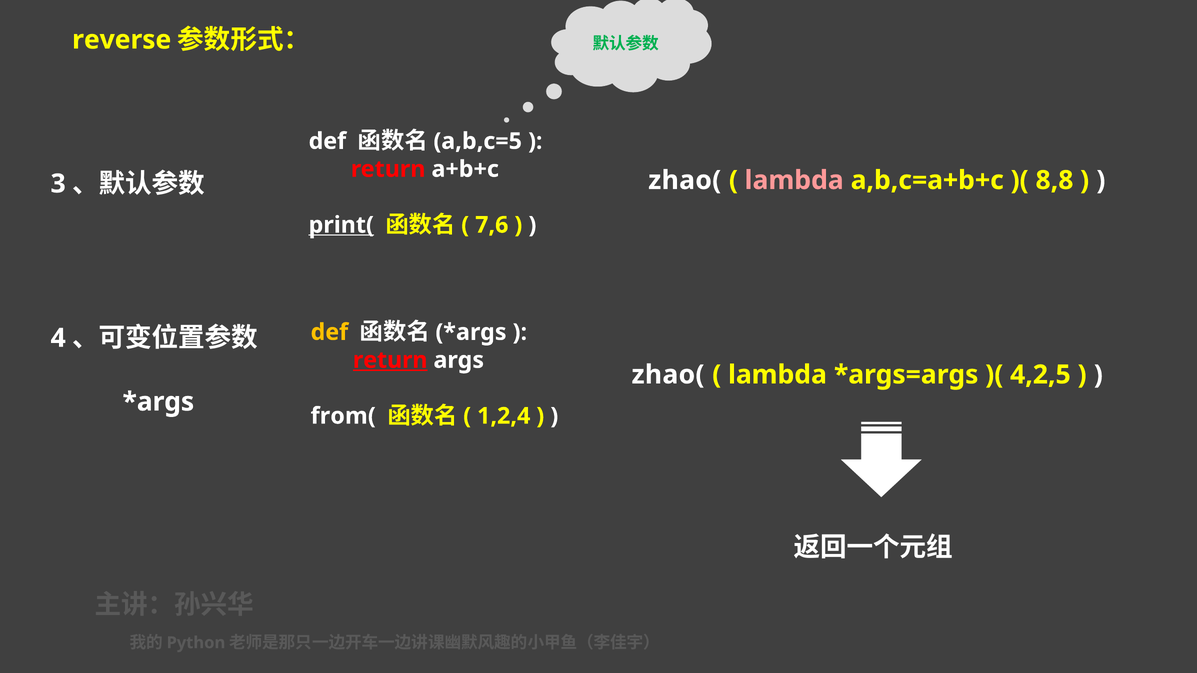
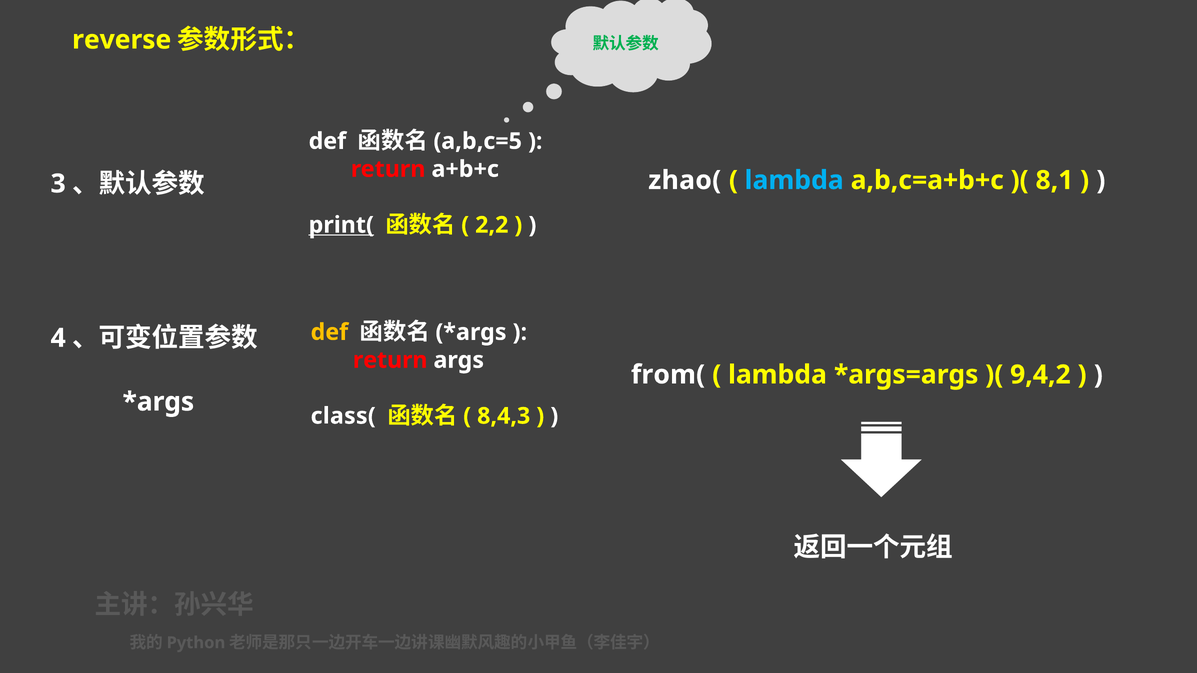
lambda colour: pink -> light blue (794, 180)
8,8: 8,8 -> 8,1 (1054, 180)
7,6: 7,6 -> 2,2 (492, 225)
return underline: present -> none (390, 360)
zhao(: zhao( -> from( (668, 375)
4,2,5: 4,2,5 -> 9,4,2 (1040, 375)
from(: from( -> class( (343, 416)
1,2,4: 1,2,4 -> 8,4,3 (504, 416)
